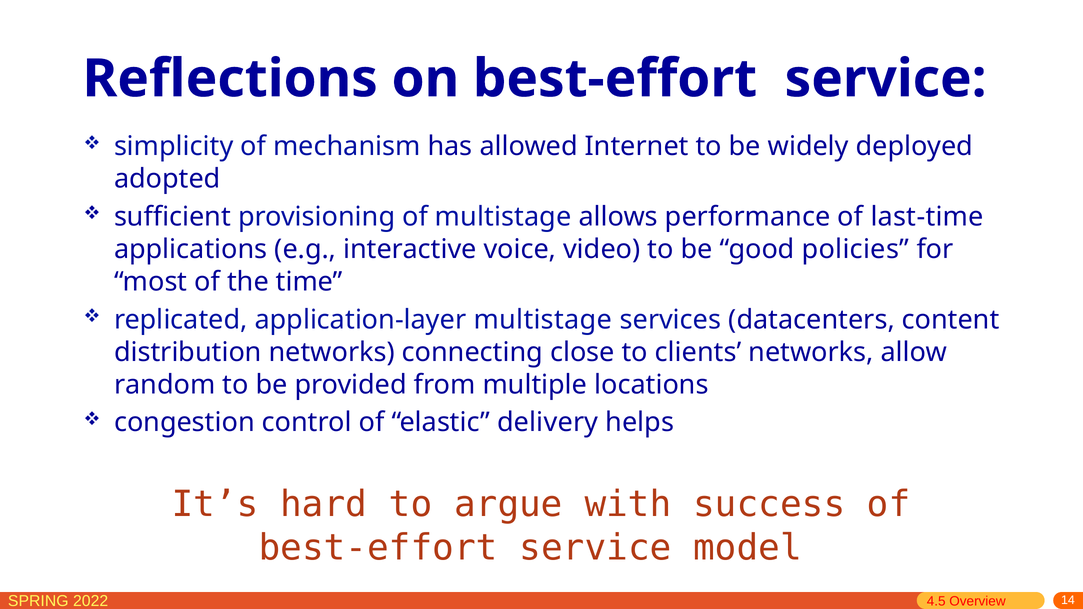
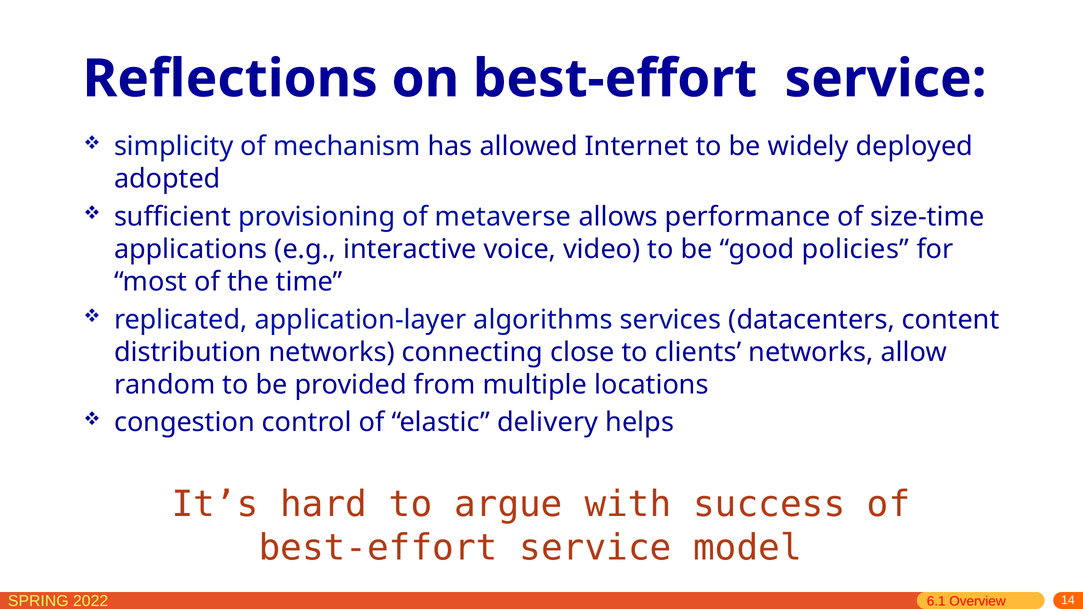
of multistage: multistage -> metaverse (503, 217)
last-time: last-time -> size-time (927, 217)
application-layer multistage: multistage -> algorithms (543, 320)
4.5: 4.5 -> 6.1 (936, 601)
